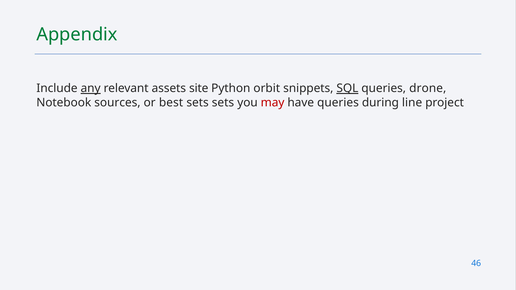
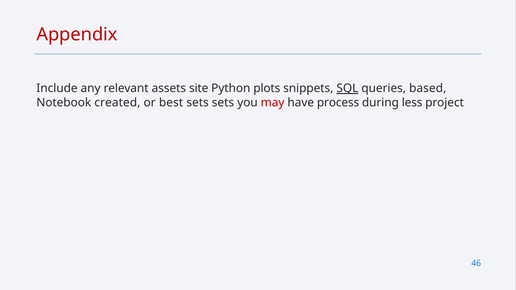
Appendix colour: green -> red (77, 34)
any underline: present -> none (91, 89)
orbit: orbit -> plots (267, 89)
drone: drone -> based (428, 89)
sources: sources -> created (117, 103)
have queries: queries -> process (338, 103)
line: line -> less (412, 103)
